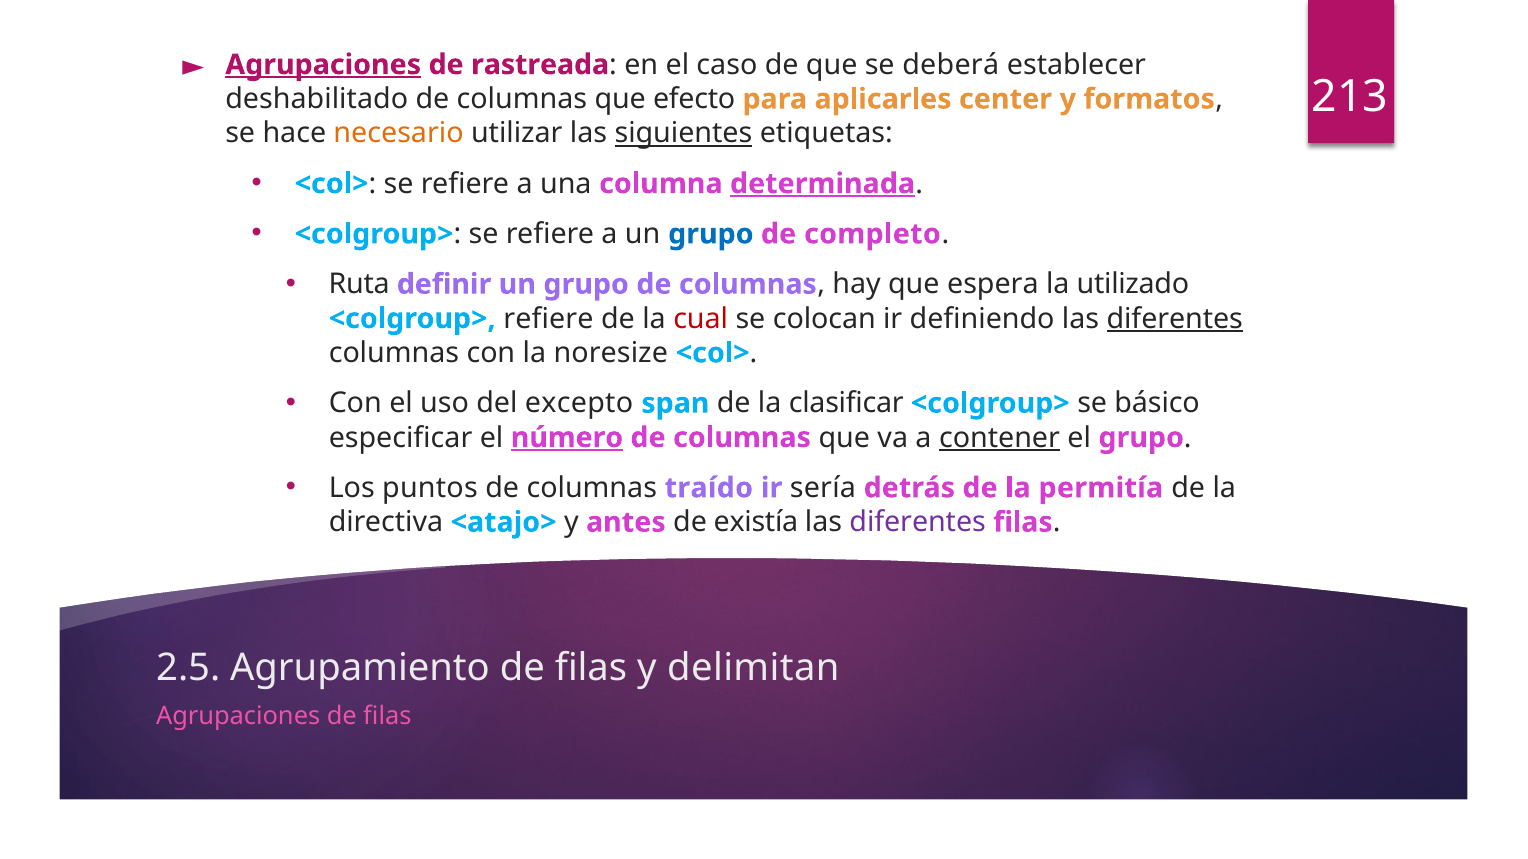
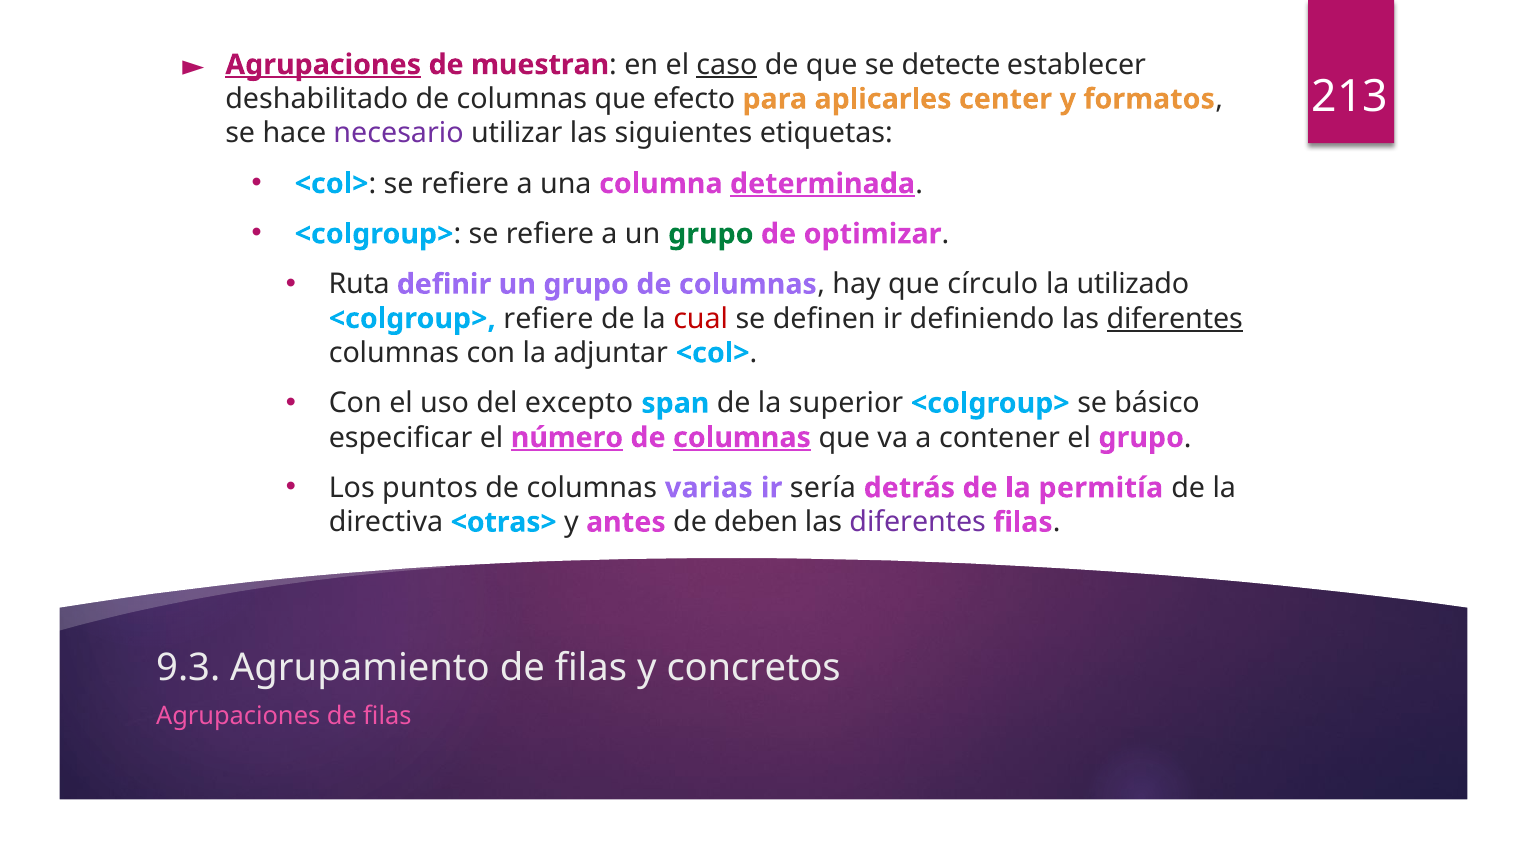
rastreada: rastreada -> muestran (540, 65)
caso underline: none -> present (727, 65)
deberá: deberá -> detecte (951, 65)
necesario colour: orange -> purple (399, 134)
siguientes underline: present -> none (683, 134)
grupo colour: blue -> green (711, 234)
completo: completo -> optimizar (873, 234)
espera: espera -> círculo (993, 284)
colocan: colocan -> definen (824, 319)
noresize: noresize -> adjuntar (611, 353)
clasificar: clasificar -> superior (846, 404)
columnas underline: none -> present (742, 438)
contener underline: present -> none (1000, 438)
traído: traído -> varias (709, 488)
<atajo>: <atajo> -> <otras> (504, 523)
existía: existía -> deben (756, 523)
2.5: 2.5 -> 9.3 (188, 668)
delimitan: delimitan -> concretos (754, 668)
